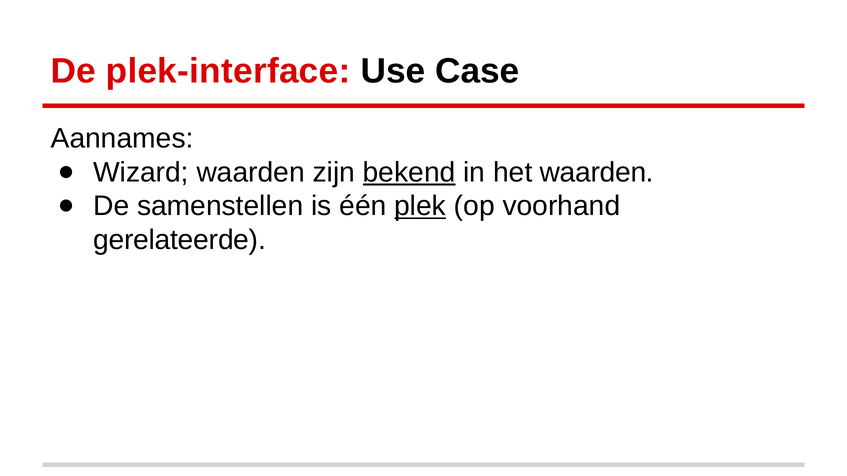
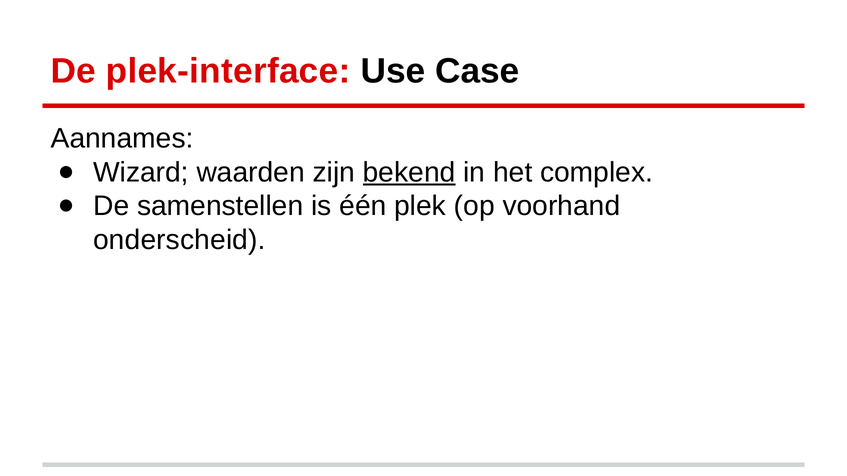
het waarden: waarden -> complex (597, 172)
plek underline: present -> none (420, 206)
gerelateerde: gerelateerde -> onderscheid (179, 240)
